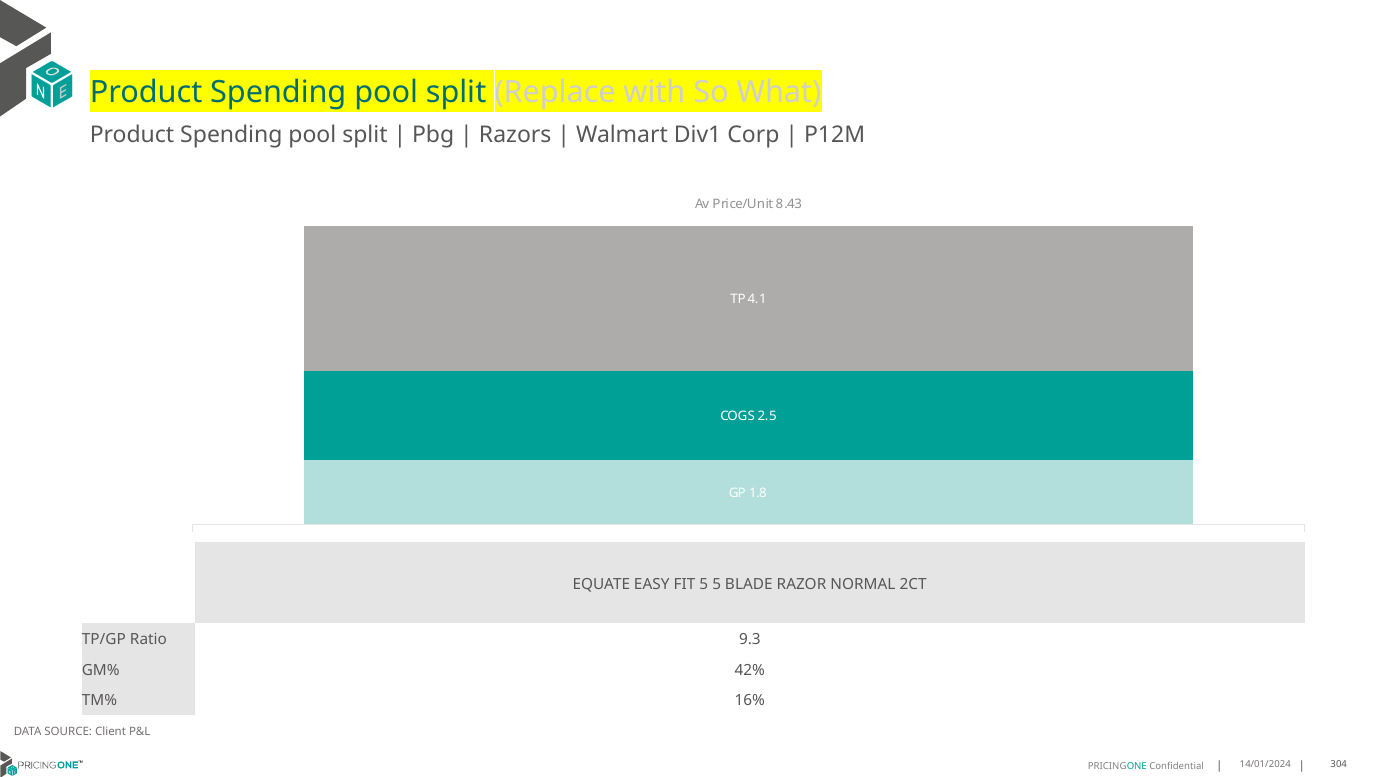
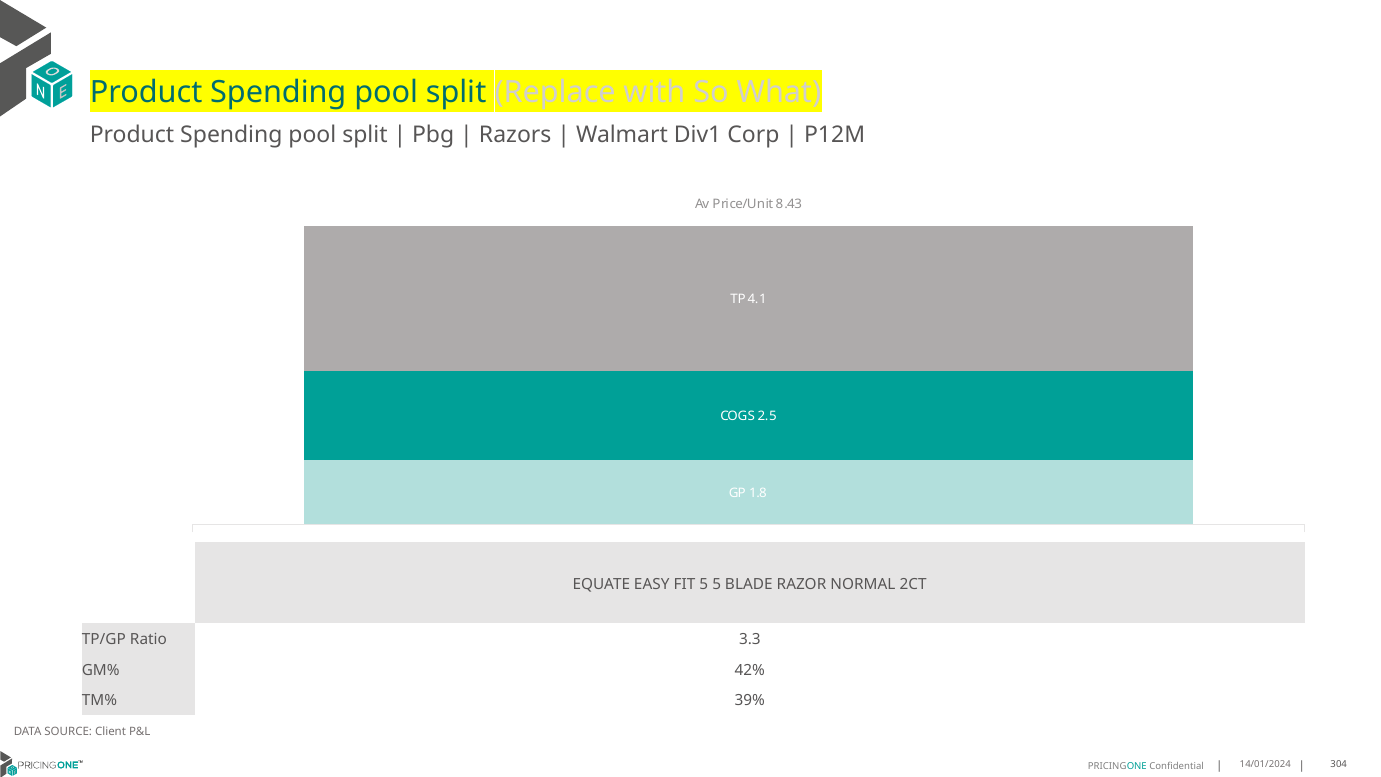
9.3: 9.3 -> 3.3 (750, 640)
16%: 16% -> 39% (750, 701)
